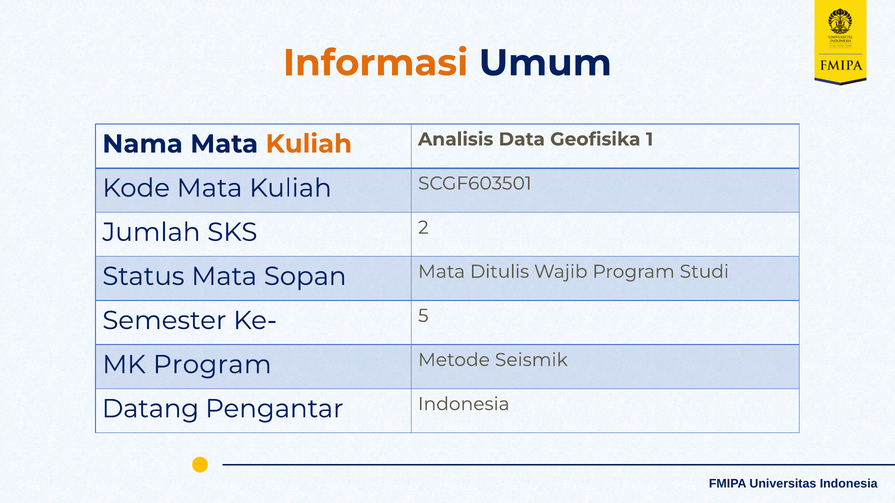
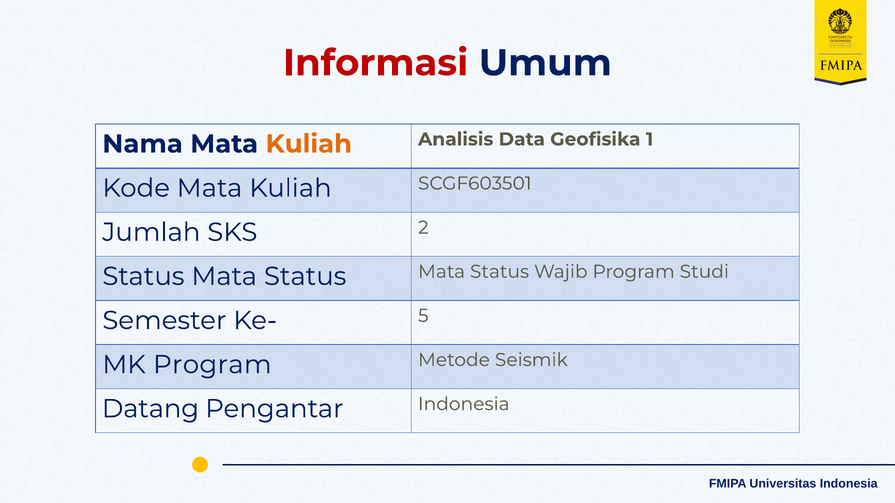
Informasi colour: orange -> red (376, 63)
Sopan: Sopan -> Status (305, 277)
Ditulis: Ditulis -> Status (500, 272)
